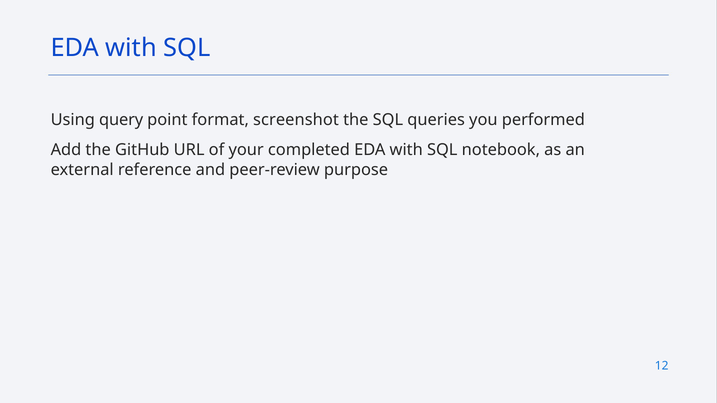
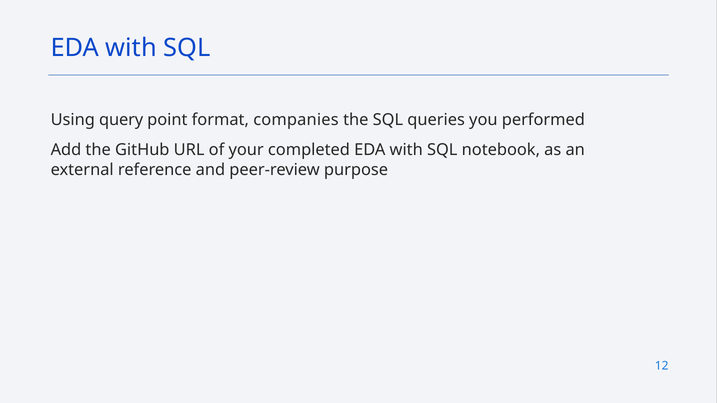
screenshot: screenshot -> companies (296, 120)
